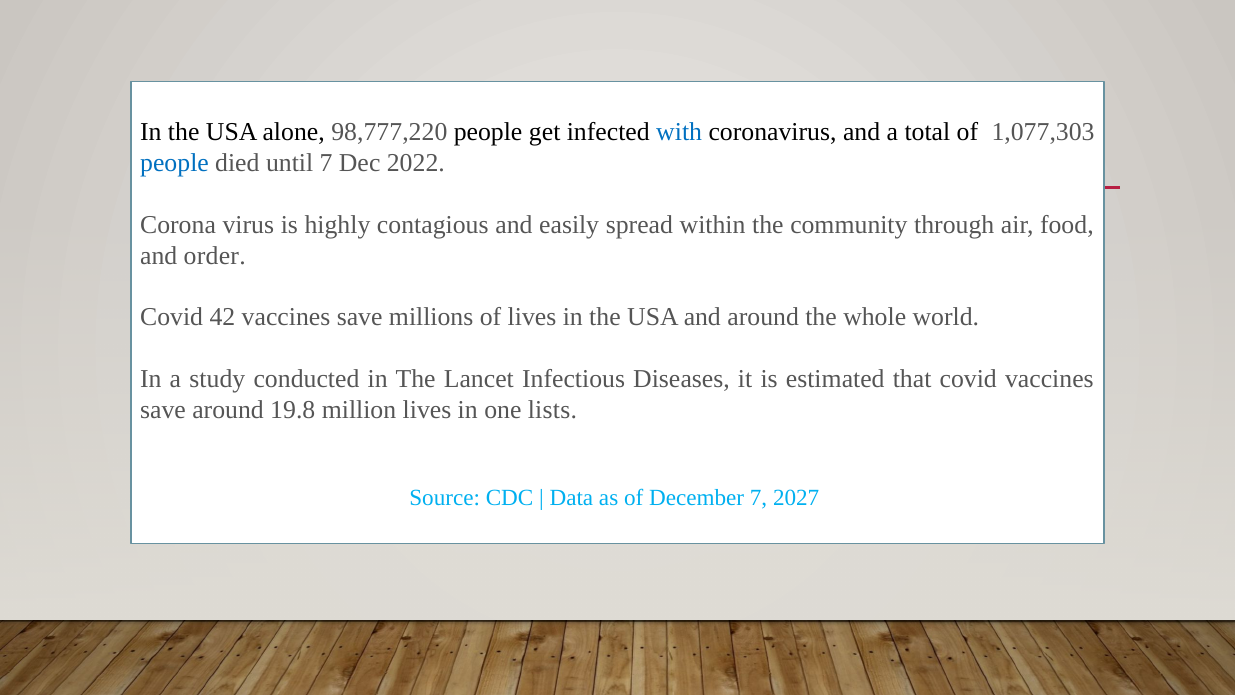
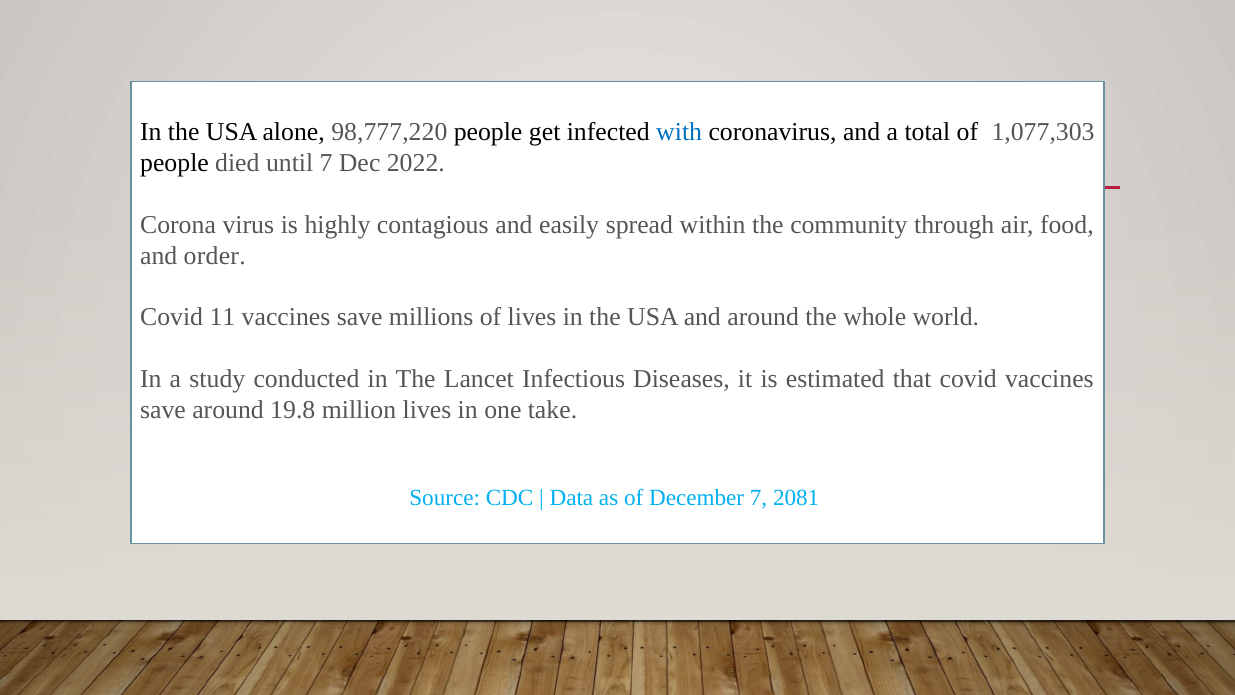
people colour: blue -> black (174, 163)
42: 42 -> 11 (222, 317)
lists: lists -> take (552, 410)
2027: 2027 -> 2081 (796, 498)
